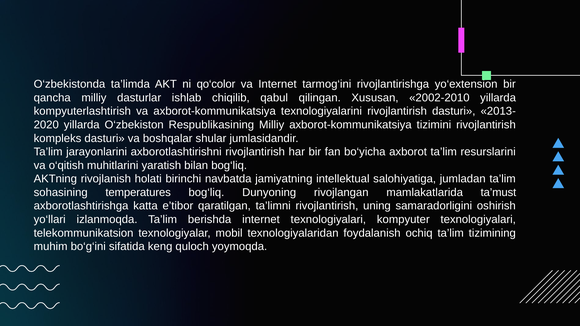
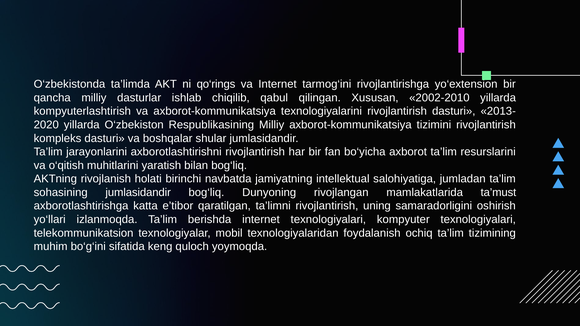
qo‘color: qo‘color -> qo‘rings (216, 84)
sohasining temperatures: temperatures -> jumlasidandir (138, 193)
